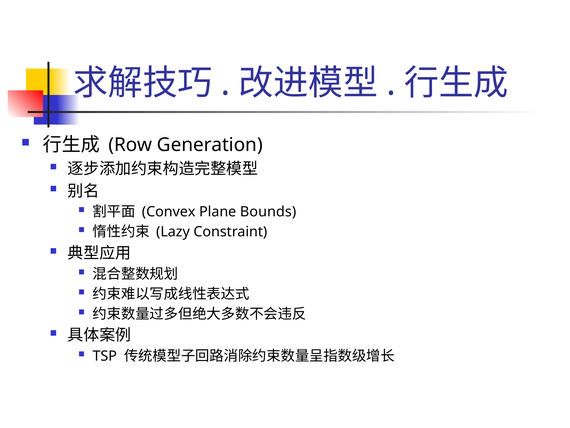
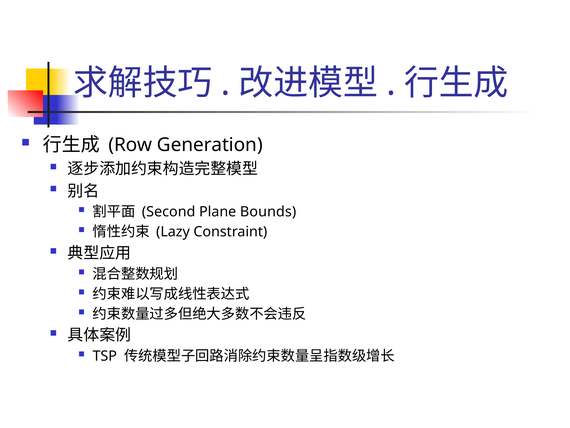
Convex: Convex -> Second (169, 212)
